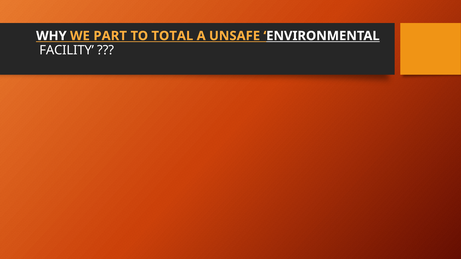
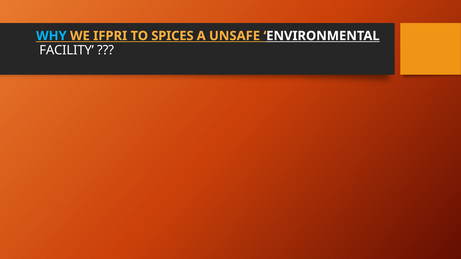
WHY colour: white -> light blue (51, 36)
PART: PART -> IFPRI (110, 36)
TOTAL: TOTAL -> SPICES (172, 36)
